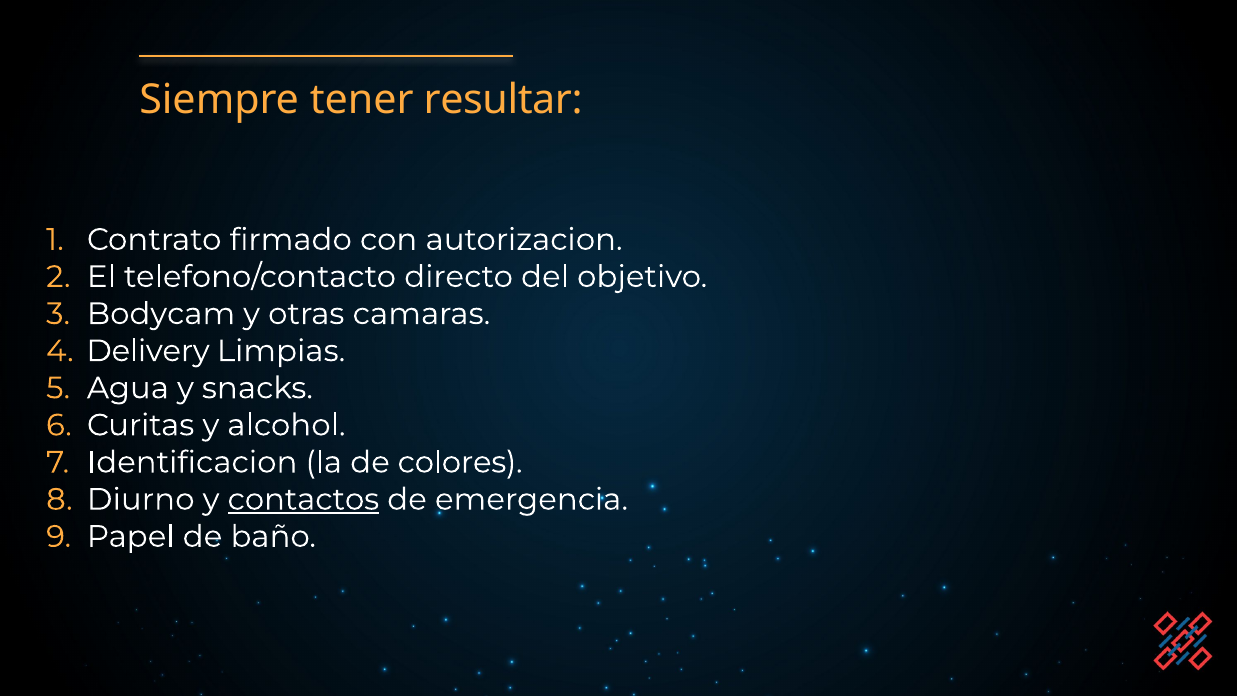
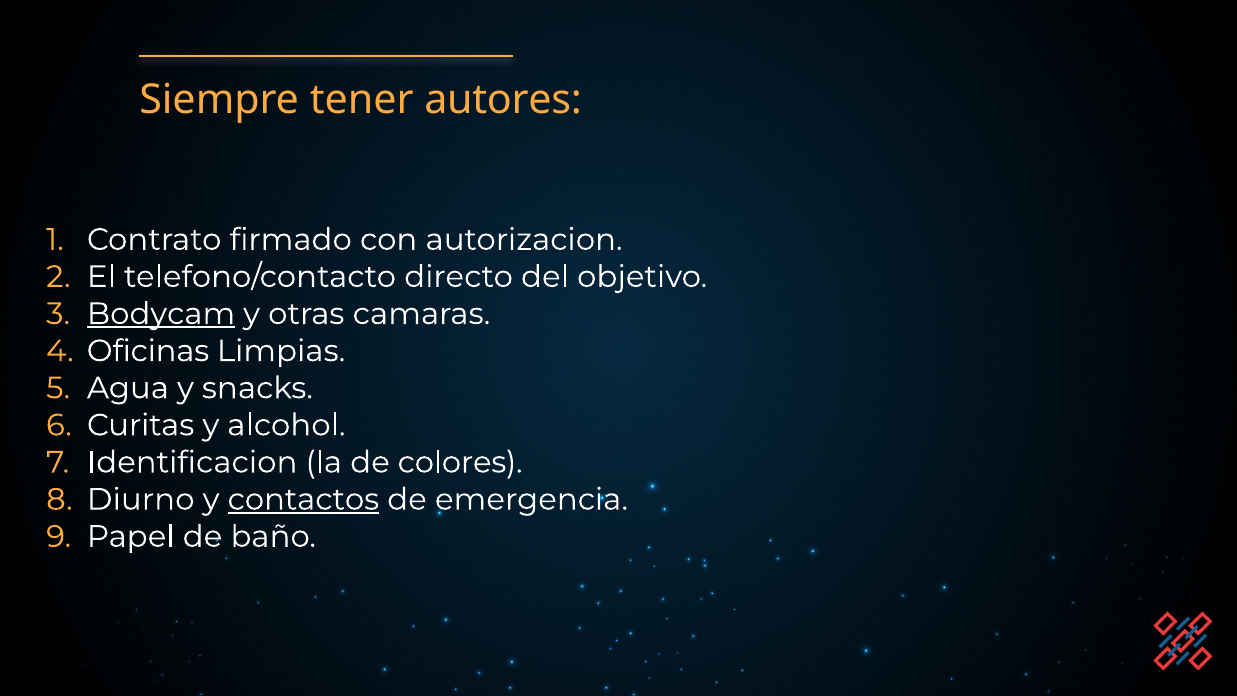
resultar: resultar -> autores (503, 100)
Bodycam underline: none -> present (161, 314)
Delivery: Delivery -> Oficinas (148, 351)
